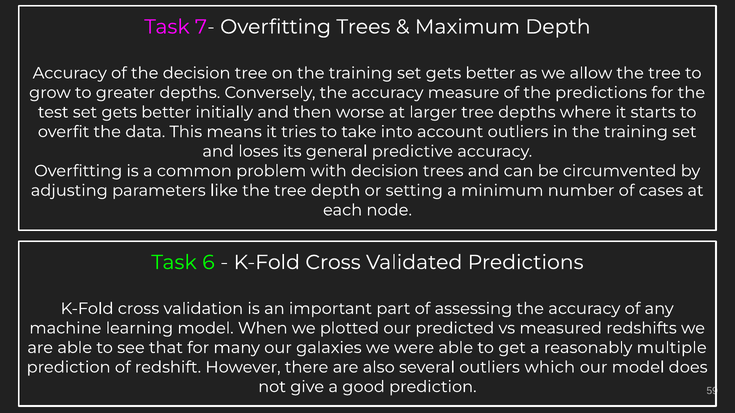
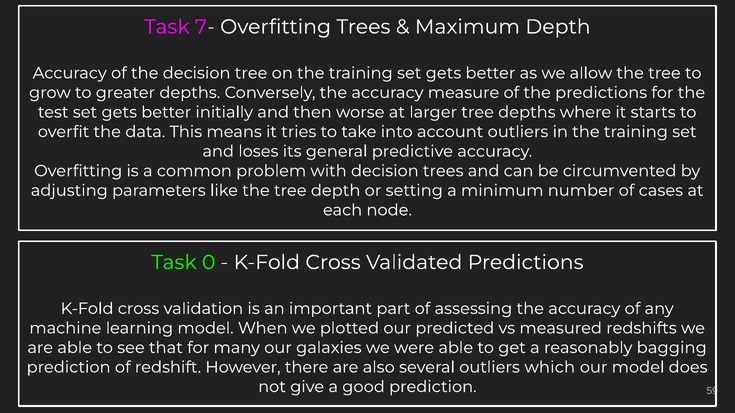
6: 6 -> 0 (209, 263)
multiple: multiple -> bagging (672, 348)
